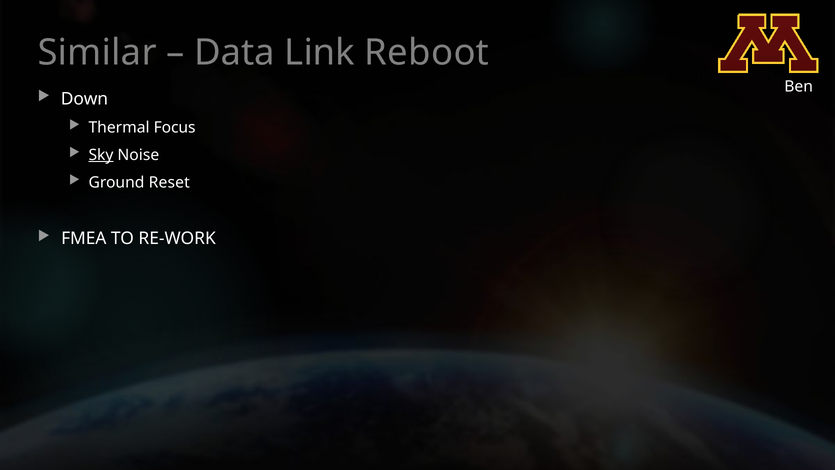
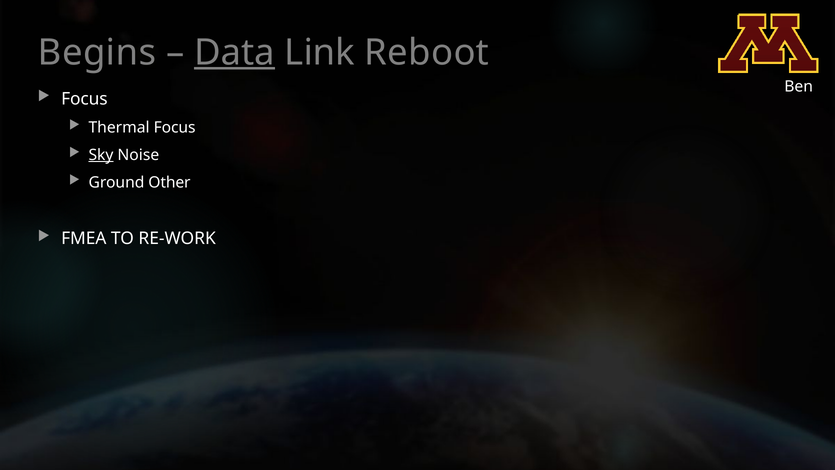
Similar: Similar -> Begins (97, 52)
Data underline: none -> present (234, 52)
Down: Down -> Focus (84, 99)
Reset: Reset -> Other (169, 182)
